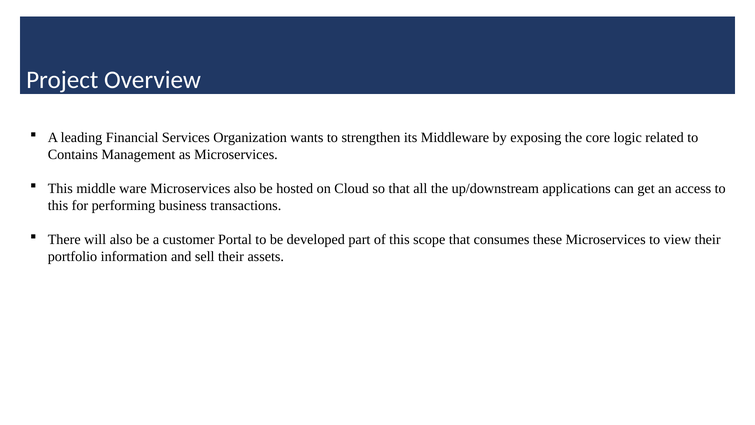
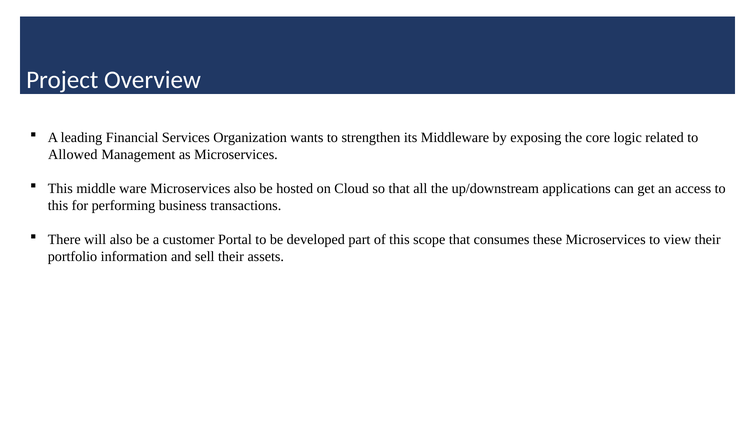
Contains: Contains -> Allowed (73, 154)
